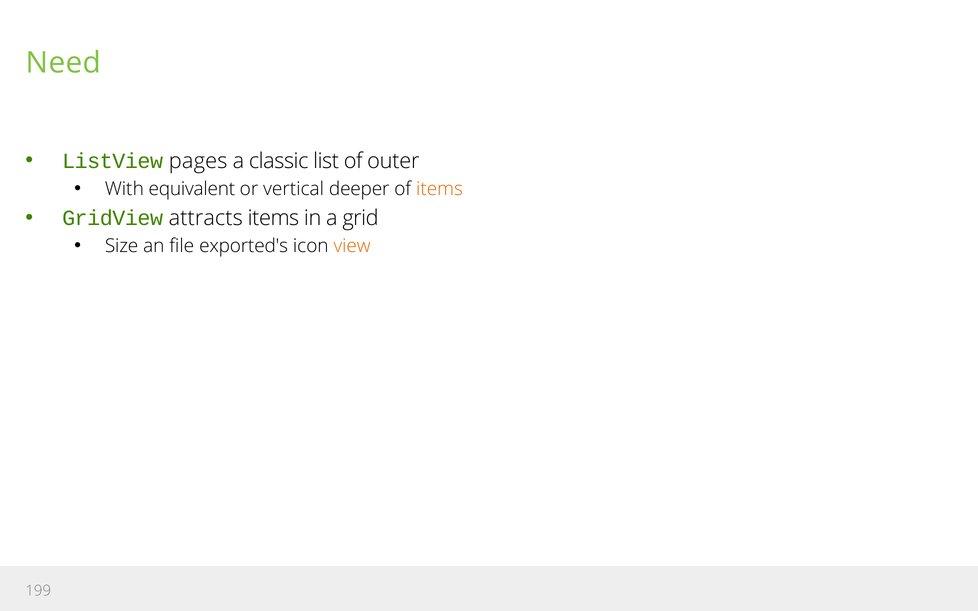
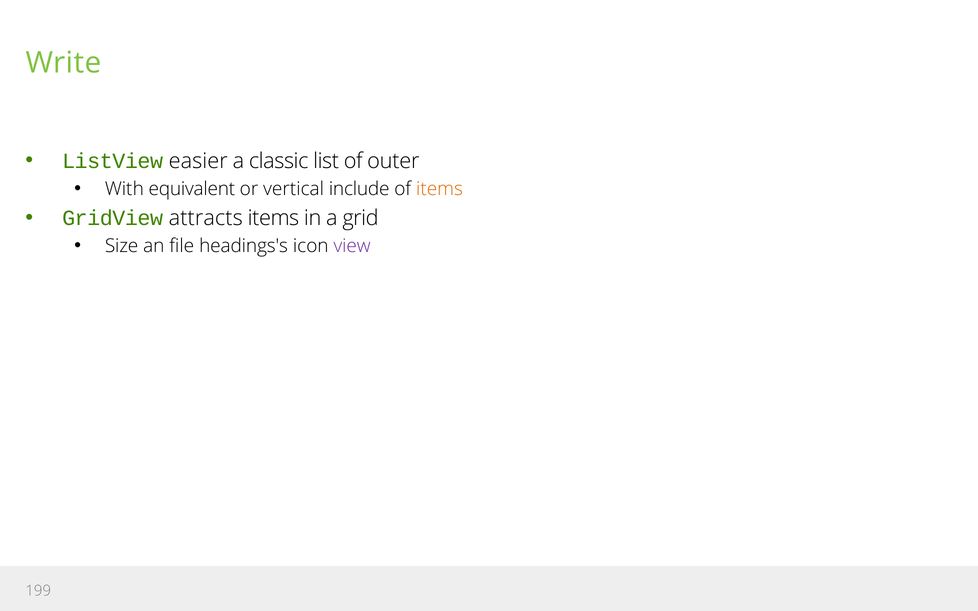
Need: Need -> Write (64, 63)
pages: pages -> easier (198, 161)
deeper: deeper -> include (359, 189)
exported's: exported's -> headings's (244, 246)
view colour: orange -> purple (352, 246)
